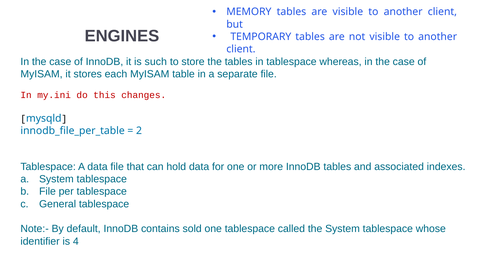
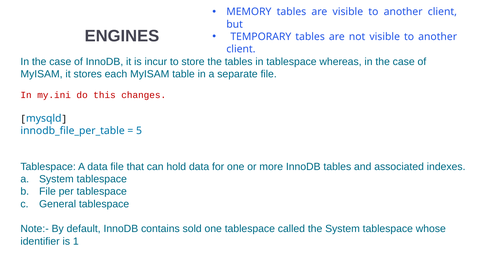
such: such -> incur (156, 62)
2: 2 -> 5 (139, 131)
4: 4 -> 1 (76, 241)
